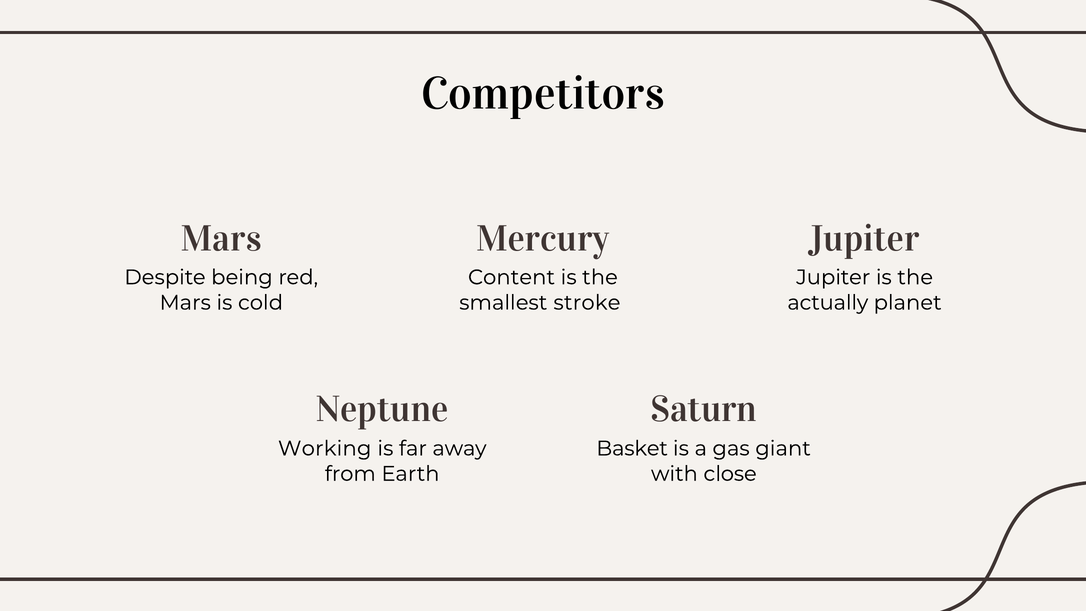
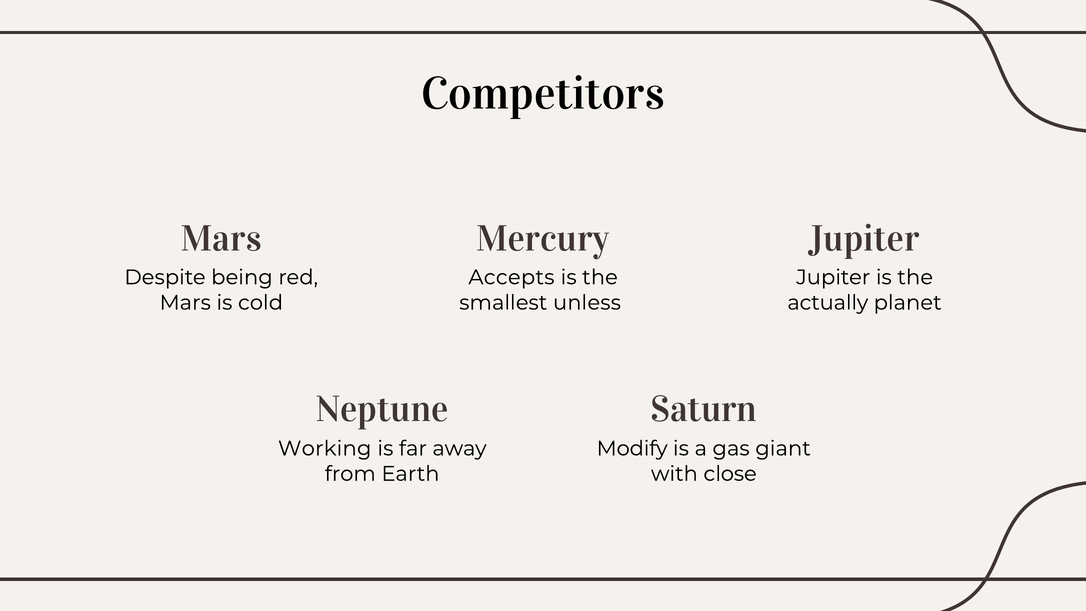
Content: Content -> Accepts (511, 277)
stroke: stroke -> unless (587, 303)
Basket: Basket -> Modify (632, 448)
